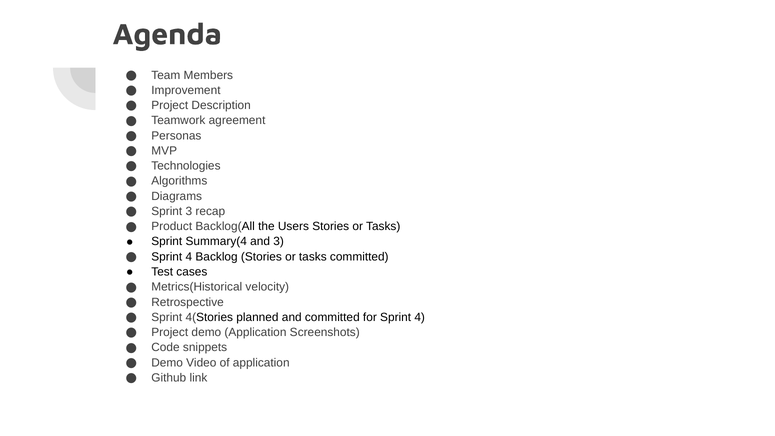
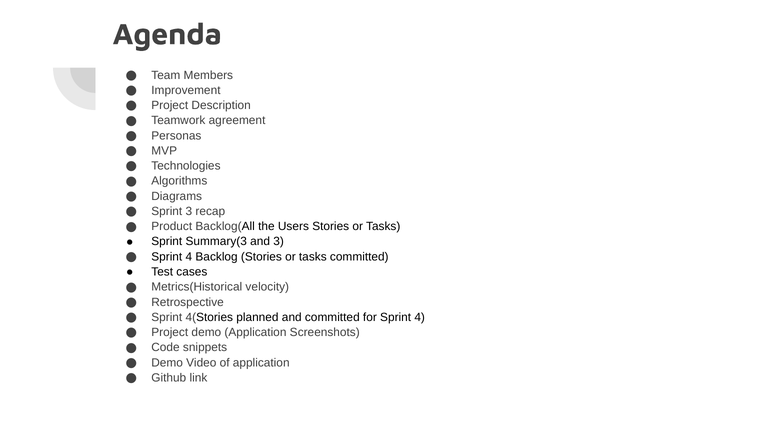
Summary(4: Summary(4 -> Summary(3 (216, 242)
